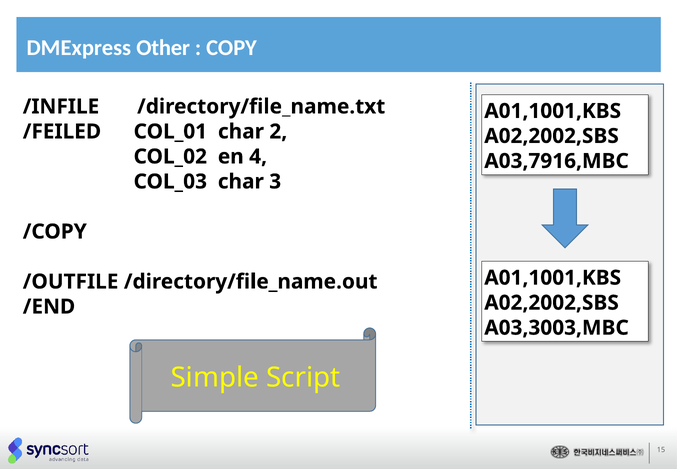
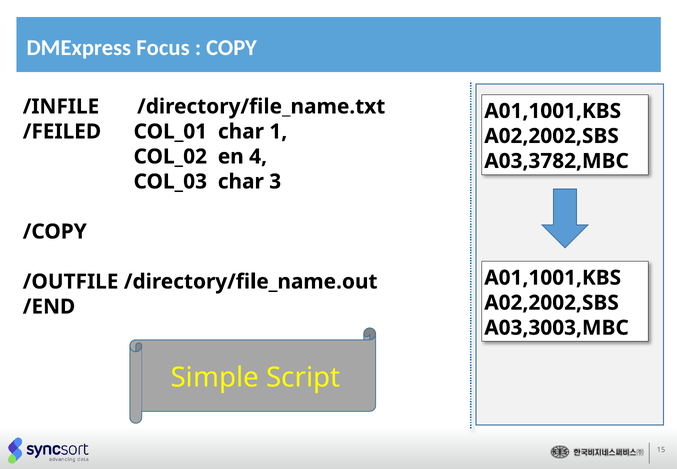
Other: Other -> Focus (163, 48)
2: 2 -> 1 (278, 131)
A03,7916,MBC: A03,7916,MBC -> A03,3782,MBC (557, 161)
